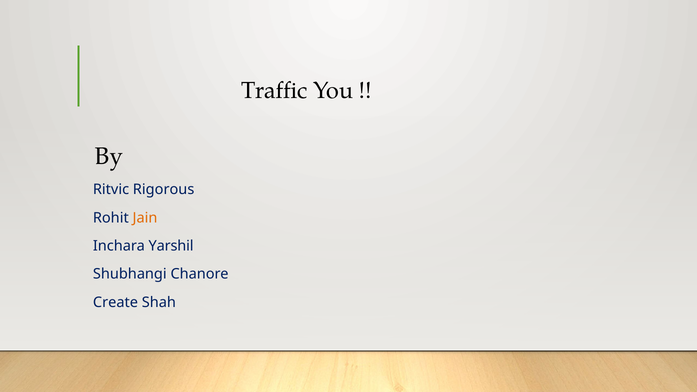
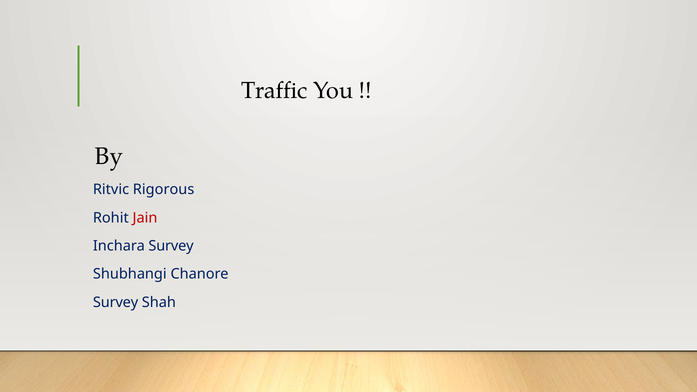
Jain colour: orange -> red (145, 218)
Inchara Yarshil: Yarshil -> Survey (171, 246)
Create: Create -> Survey (116, 302)
